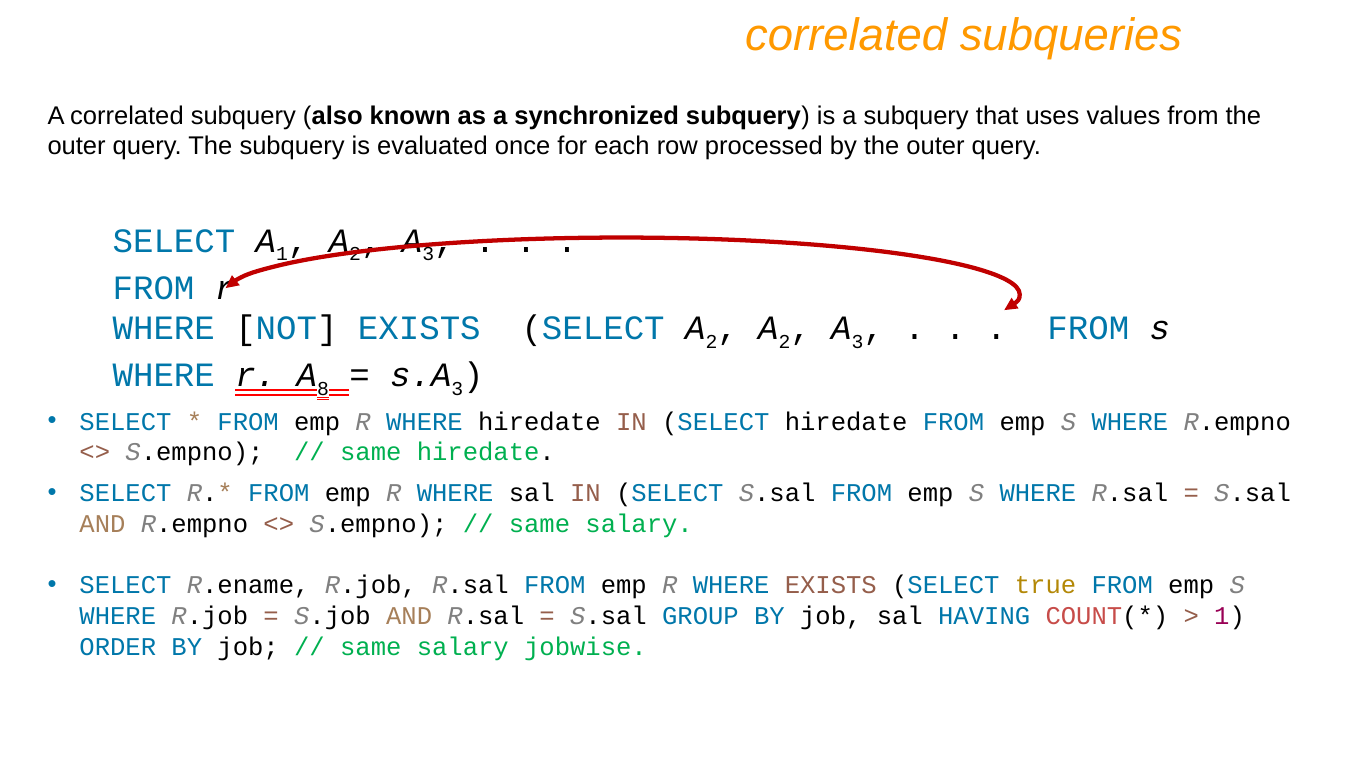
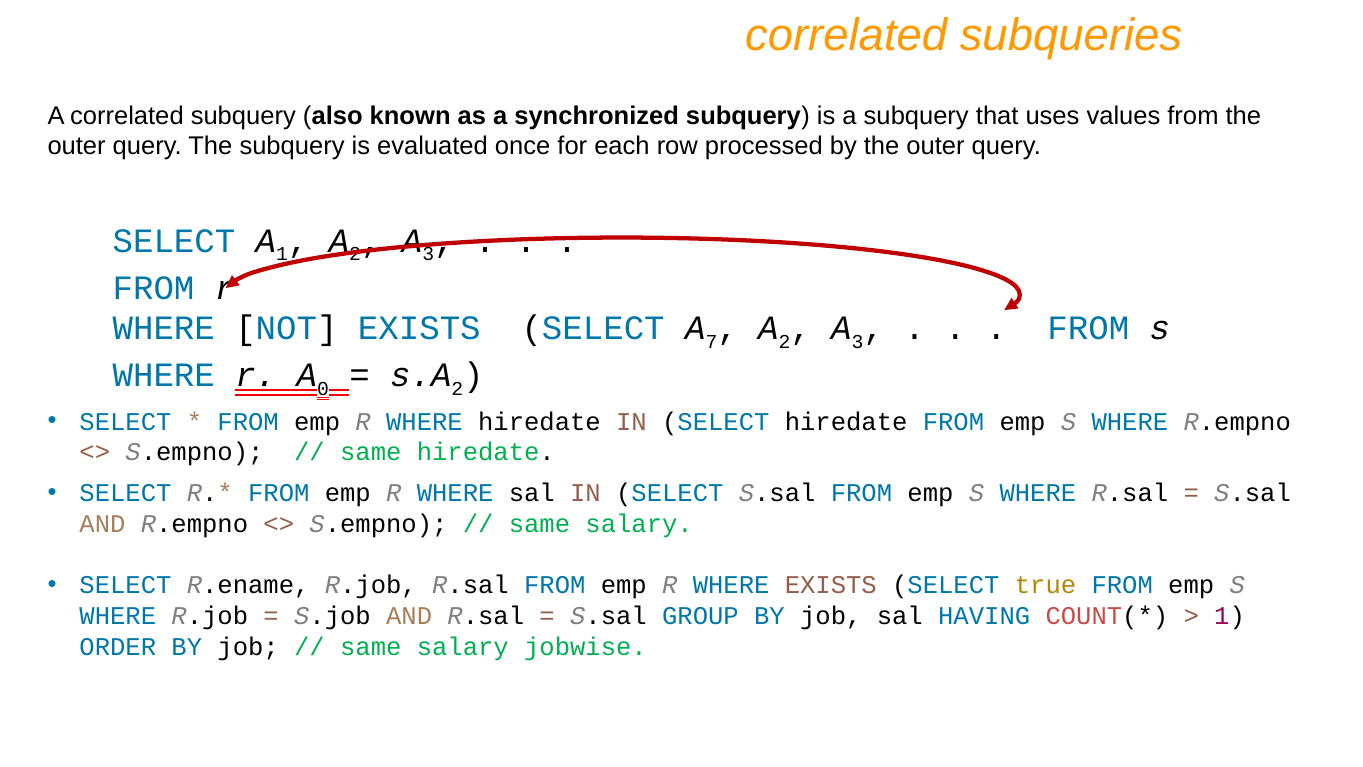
SELECT A 2: 2 -> 7 (711, 342)
8: 8 -> 0 (323, 388)
3: 3 -> 2 (457, 388)
